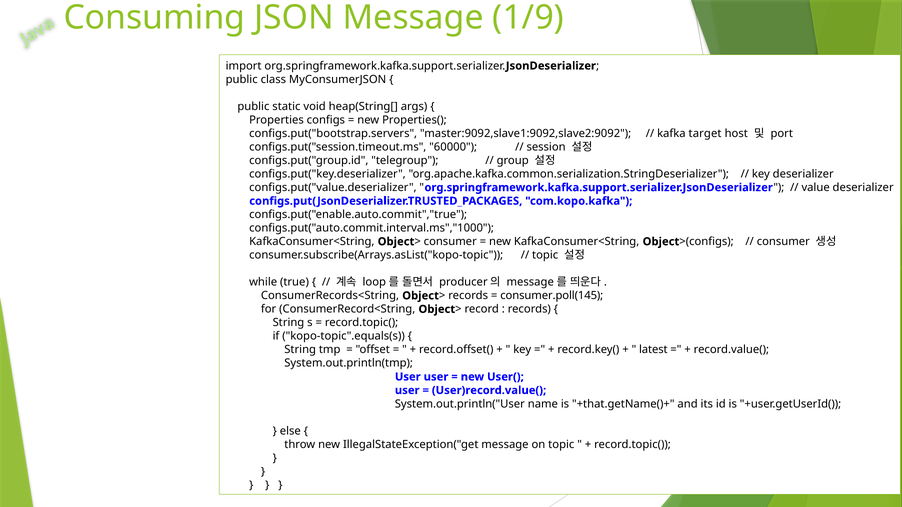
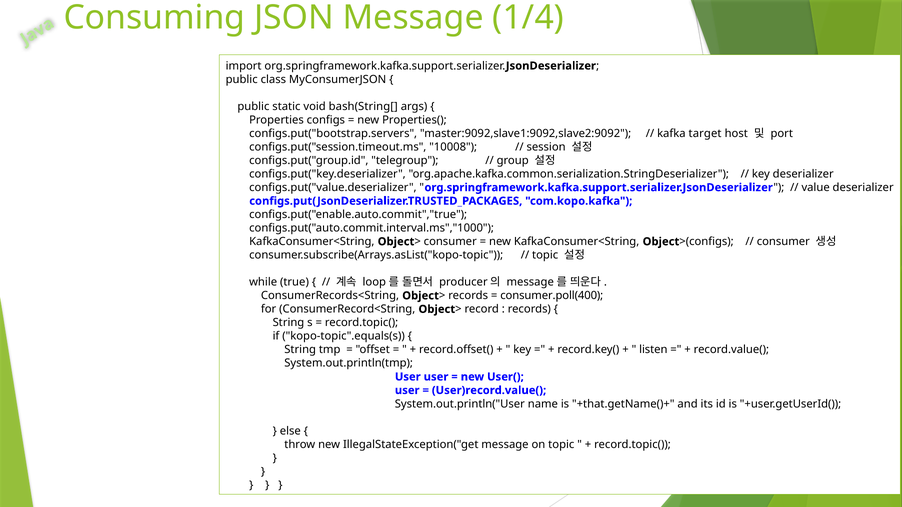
1/9: 1/9 -> 1/4 (528, 18)
heap(String[: heap(String[ -> bash(String[ (363, 106)
60000: 60000 -> 10008 (453, 147)
consumer.poll(145: consumer.poll(145 -> consumer.poll(400 (552, 296)
latest: latest -> listen (653, 350)
